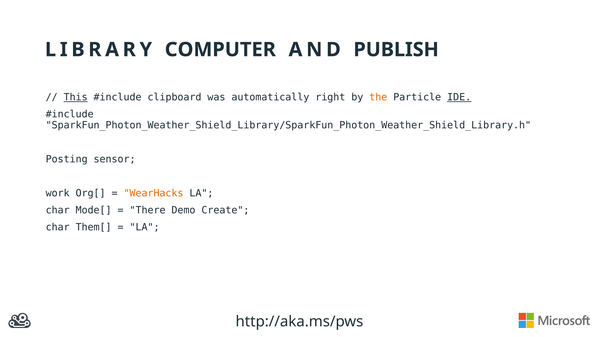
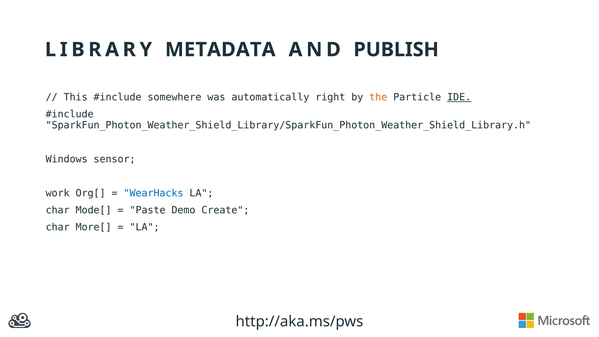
COMPUTER: COMPUTER -> METADATA (220, 50)
This underline: present -> none (76, 97)
clipboard: clipboard -> somewhere (175, 97)
Posting: Posting -> Windows (67, 159)
WearHacks colour: orange -> blue (154, 193)
There: There -> Paste (148, 210)
Them[: Them[ -> More[ (94, 227)
